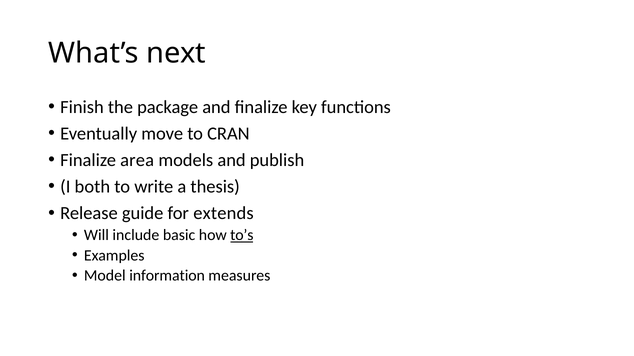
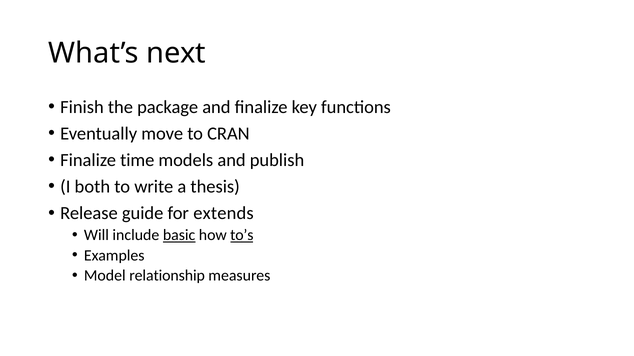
area: area -> time (137, 160)
basic underline: none -> present (179, 235)
information: information -> relationship (167, 276)
